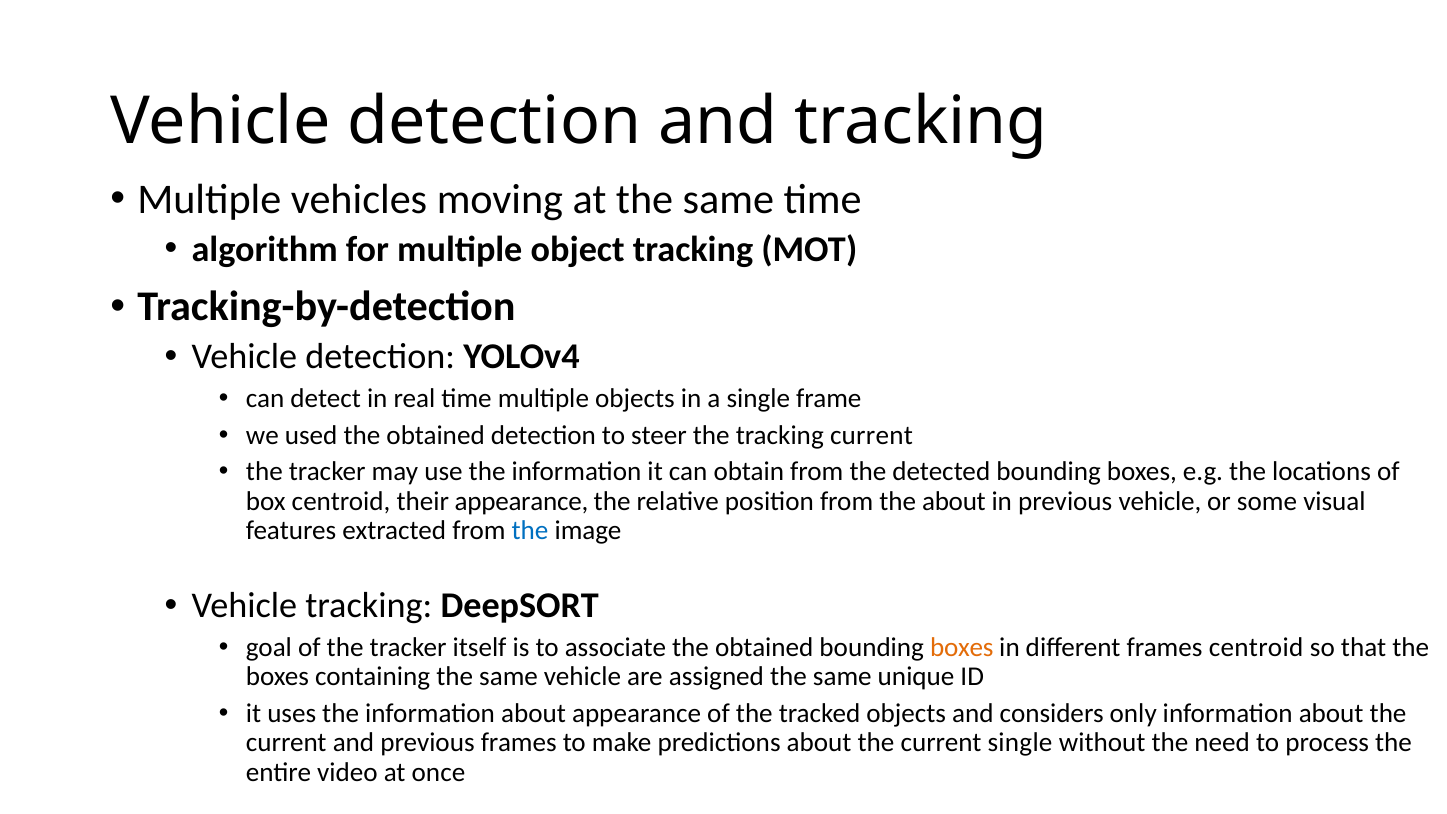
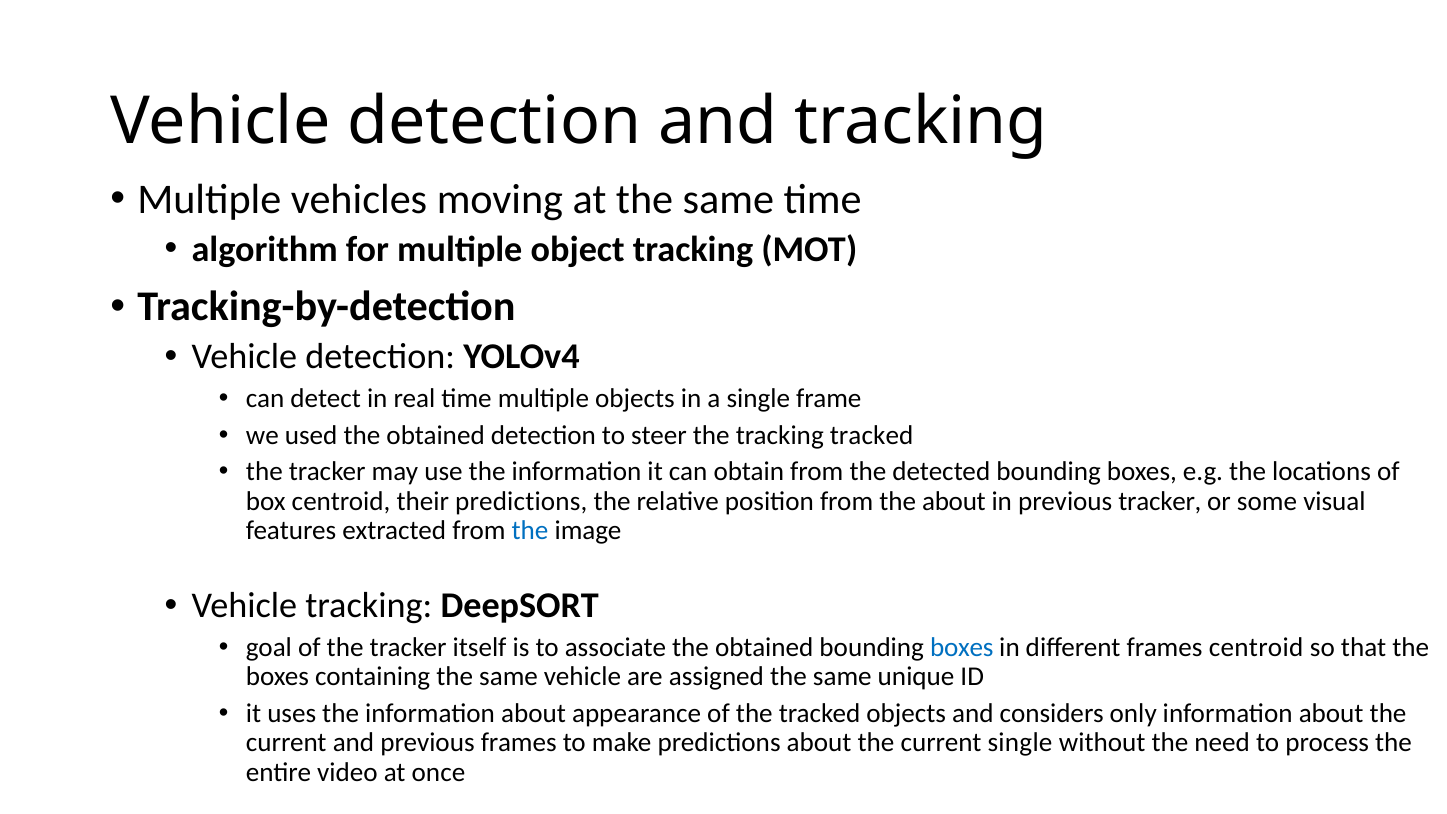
tracking current: current -> tracked (872, 435)
their appearance: appearance -> predictions (521, 501)
previous vehicle: vehicle -> tracker (1160, 501)
boxes colour: orange -> blue (962, 647)
